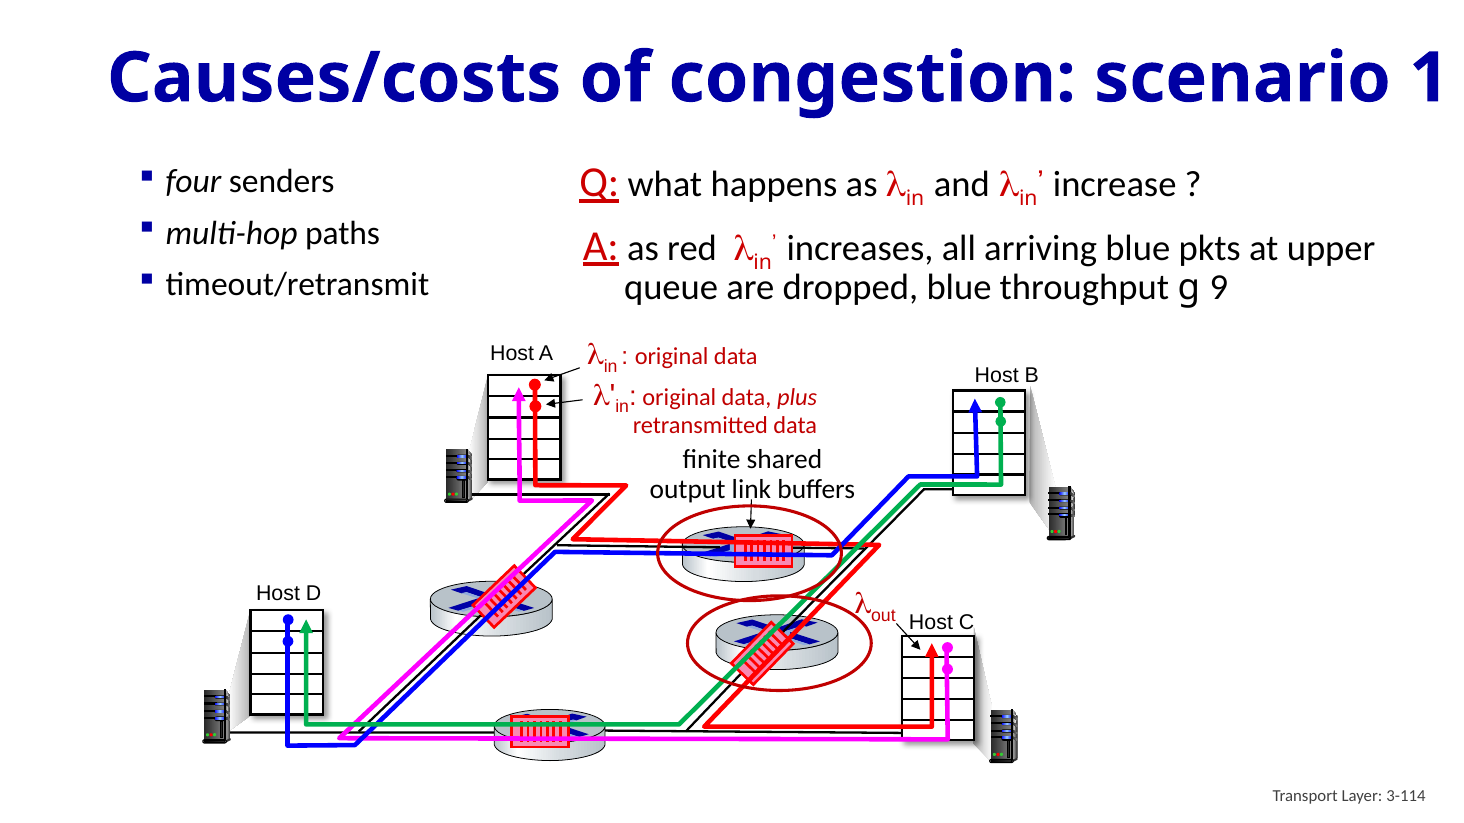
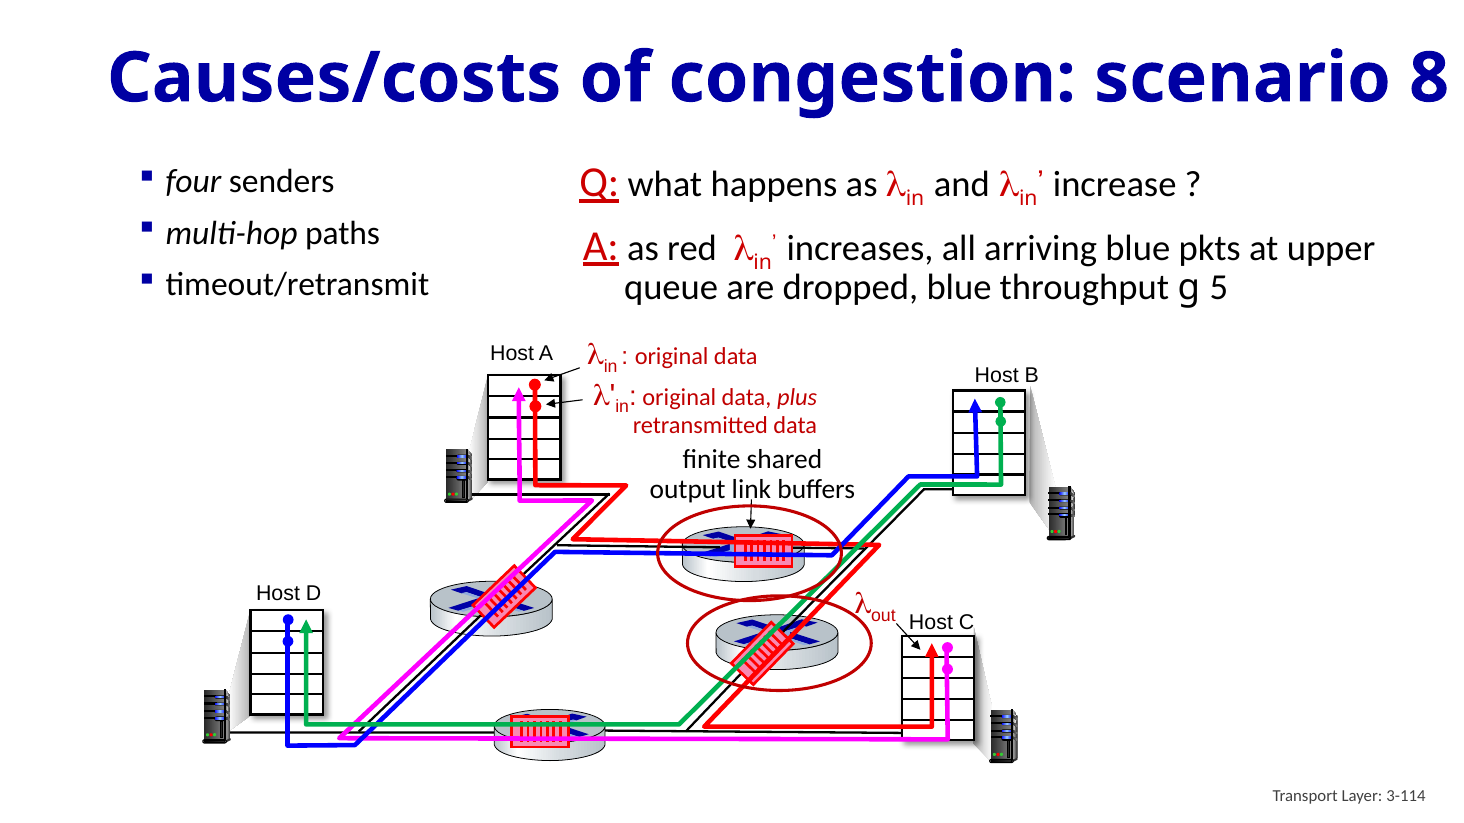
1: 1 -> 8 (1429, 78)
9: 9 -> 5 (1219, 288)
